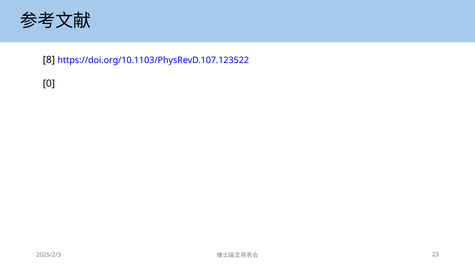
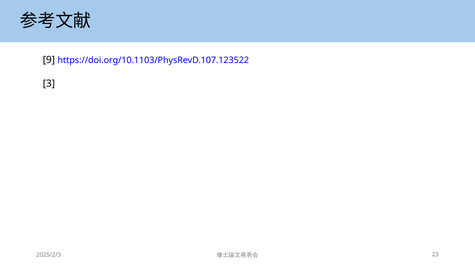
8: 8 -> 9 (49, 60)
0: 0 -> 3 (49, 84)
